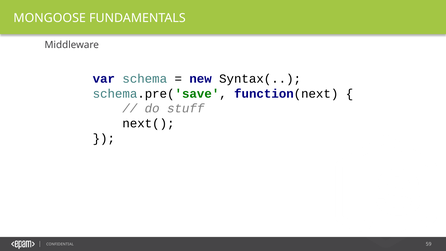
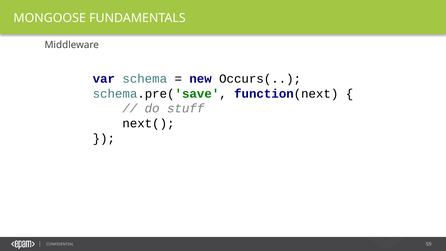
Syntax(: Syntax( -> Occurs( (260, 79)
